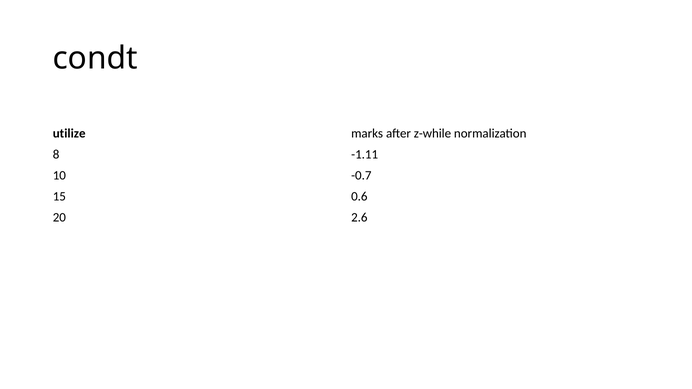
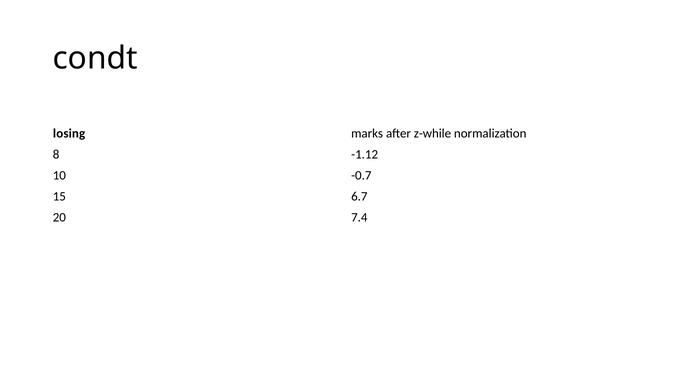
utilize: utilize -> losing (69, 133)
-1.11: -1.11 -> -1.12 (365, 154)
0.6: 0.6 -> 6.7 (359, 197)
2.6: 2.6 -> 7.4 (359, 218)
